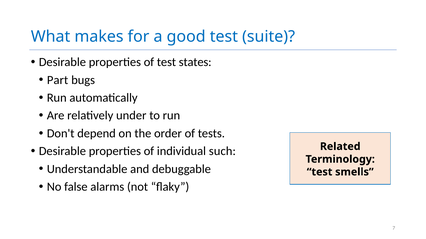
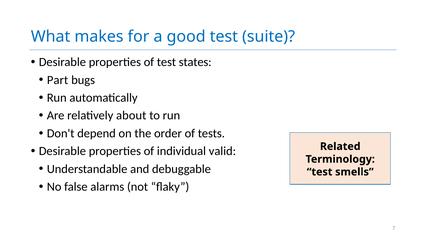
under: under -> about (131, 116)
such: such -> valid (222, 152)
